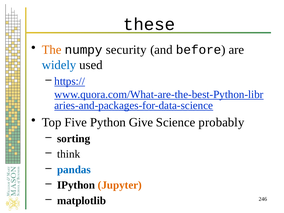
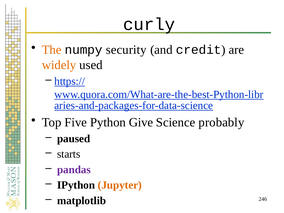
these: these -> curly (149, 24)
before: before -> credit (199, 50)
widely colour: blue -> orange (59, 65)
sorting: sorting -> paused (74, 139)
think: think -> starts (69, 154)
pandas colour: blue -> purple (74, 170)
